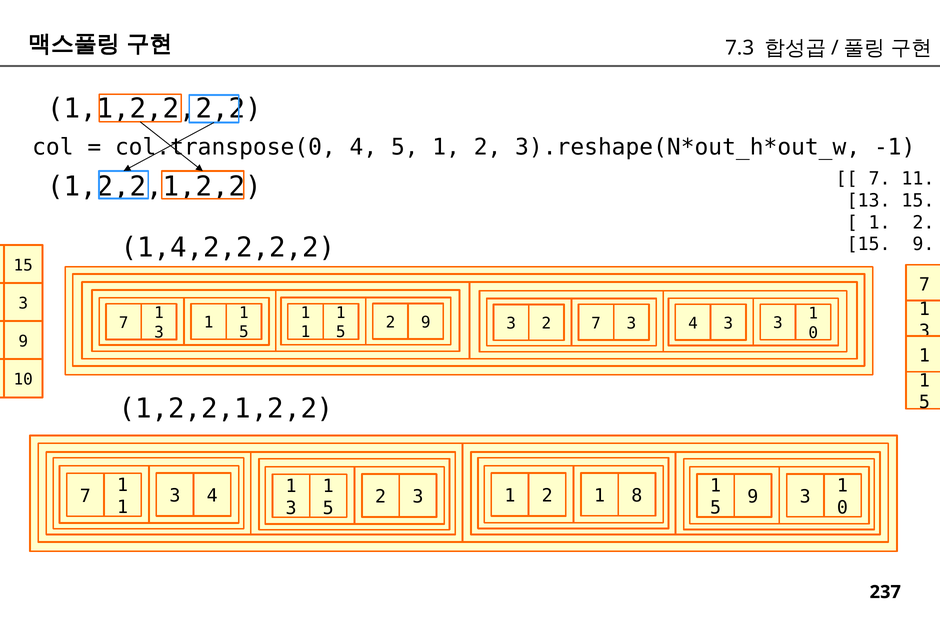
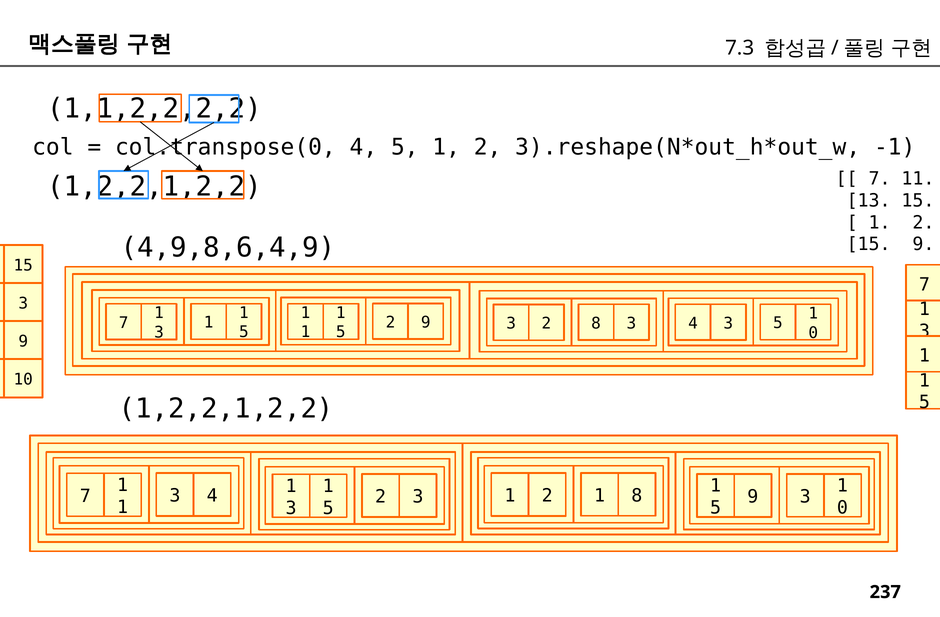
1,4,2,2,2,2: 1,4,2,2,2,2 -> 4,9,8,6,4,9 (228, 248)
2 7: 7 -> 8 (596, 324)
3 3: 3 -> 5 (778, 323)
